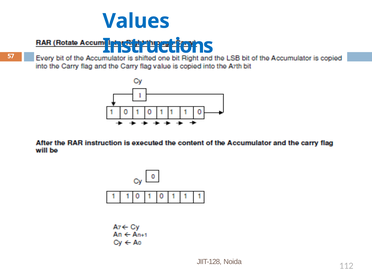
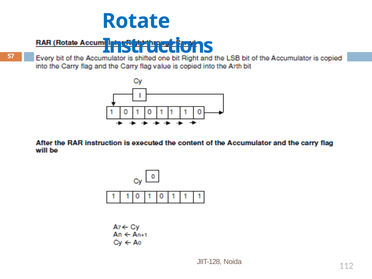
Values: Values -> Rotate (136, 21)
